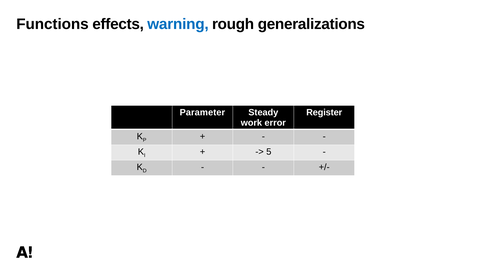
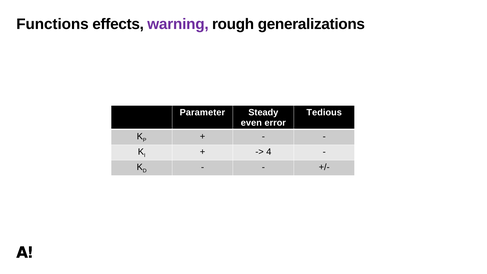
warning colour: blue -> purple (178, 24)
Register: Register -> Tedious (324, 112)
work: work -> even (251, 123)
5: 5 -> 4 (269, 152)
